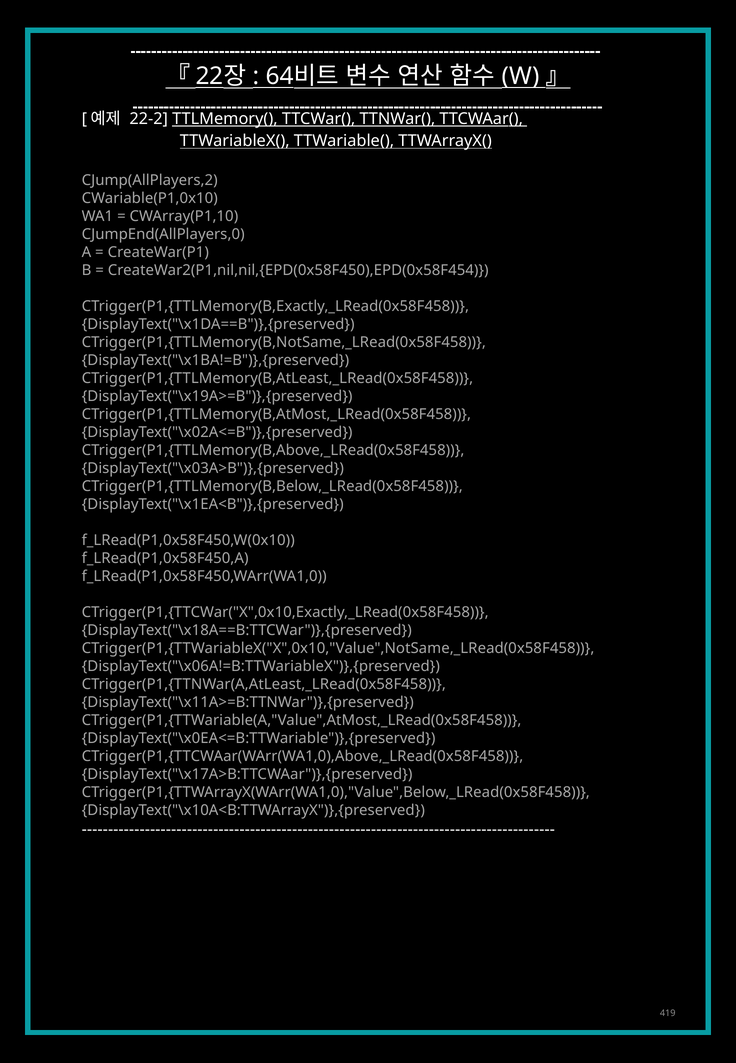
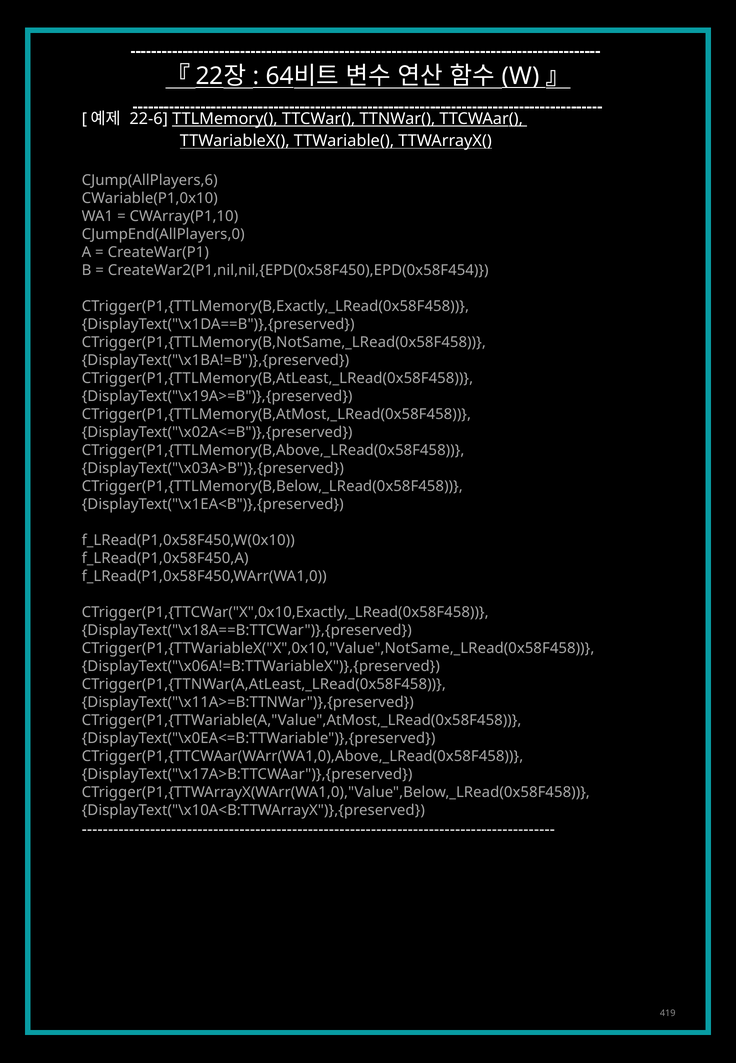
22-2: 22-2 -> 22-6 (149, 119)
CJump(AllPlayers,2: CJump(AllPlayers,2 -> CJump(AllPlayers,6 (150, 180)
